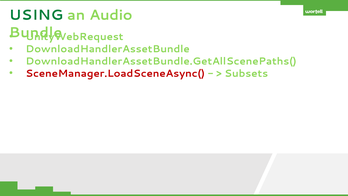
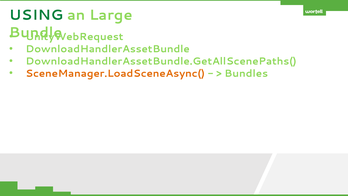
Audio: Audio -> Large (111, 15)
SceneManager.LoadSceneAsync( colour: red -> orange (115, 73)
Subsets: Subsets -> Bundles (246, 73)
